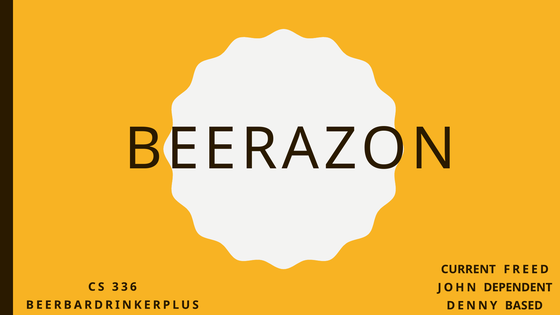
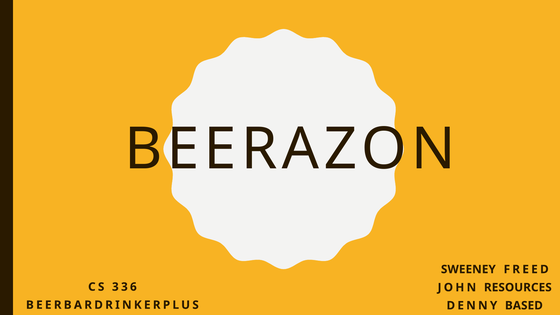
CURRENT: CURRENT -> SWEENEY (468, 269)
DEPENDENT: DEPENDENT -> RESOURCES (518, 287)
